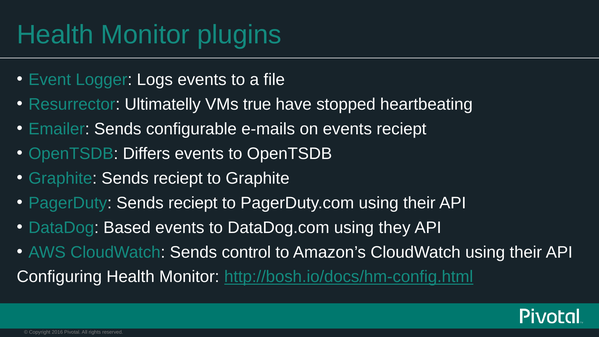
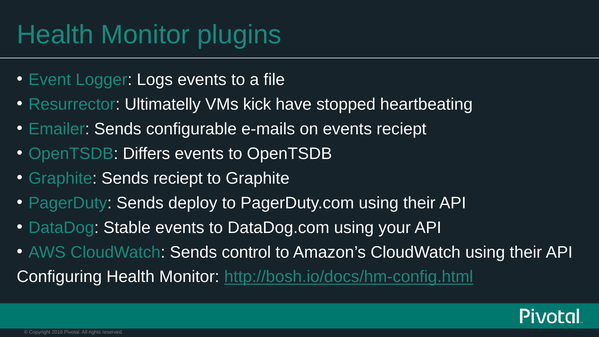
true: true -> kick (257, 104)
PagerDuty Sends reciept: reciept -> deploy (193, 203)
Based: Based -> Stable (127, 228)
they: they -> your (395, 228)
